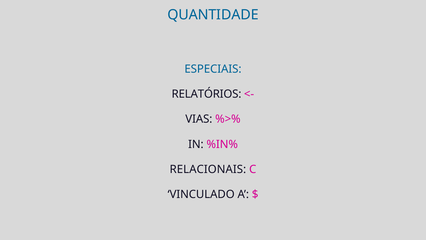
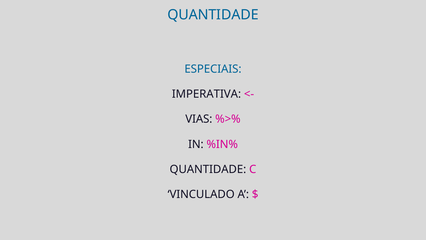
RELATÓRIOS: RELATÓRIOS -> IMPERATIVA (206, 94)
RELACIONAIS: RELACIONAIS -> QUANTIDADE (208, 169)
